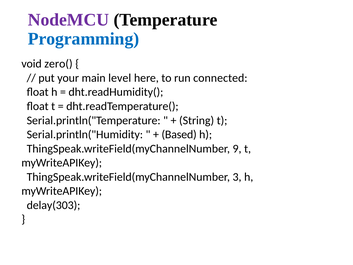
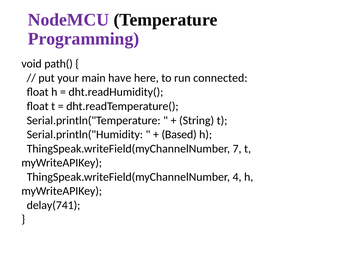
Programming colour: blue -> purple (83, 39)
zero(: zero( -> path( (59, 64)
level: level -> have (120, 78)
9: 9 -> 7 (237, 148)
3: 3 -> 4 (237, 177)
delay(303: delay(303 -> delay(741 (54, 205)
